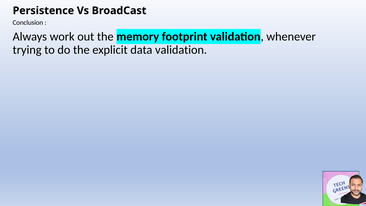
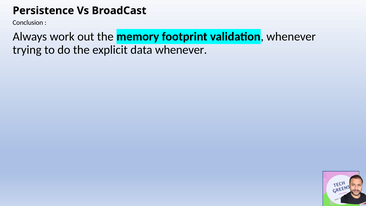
data validation: validation -> whenever (181, 50)
